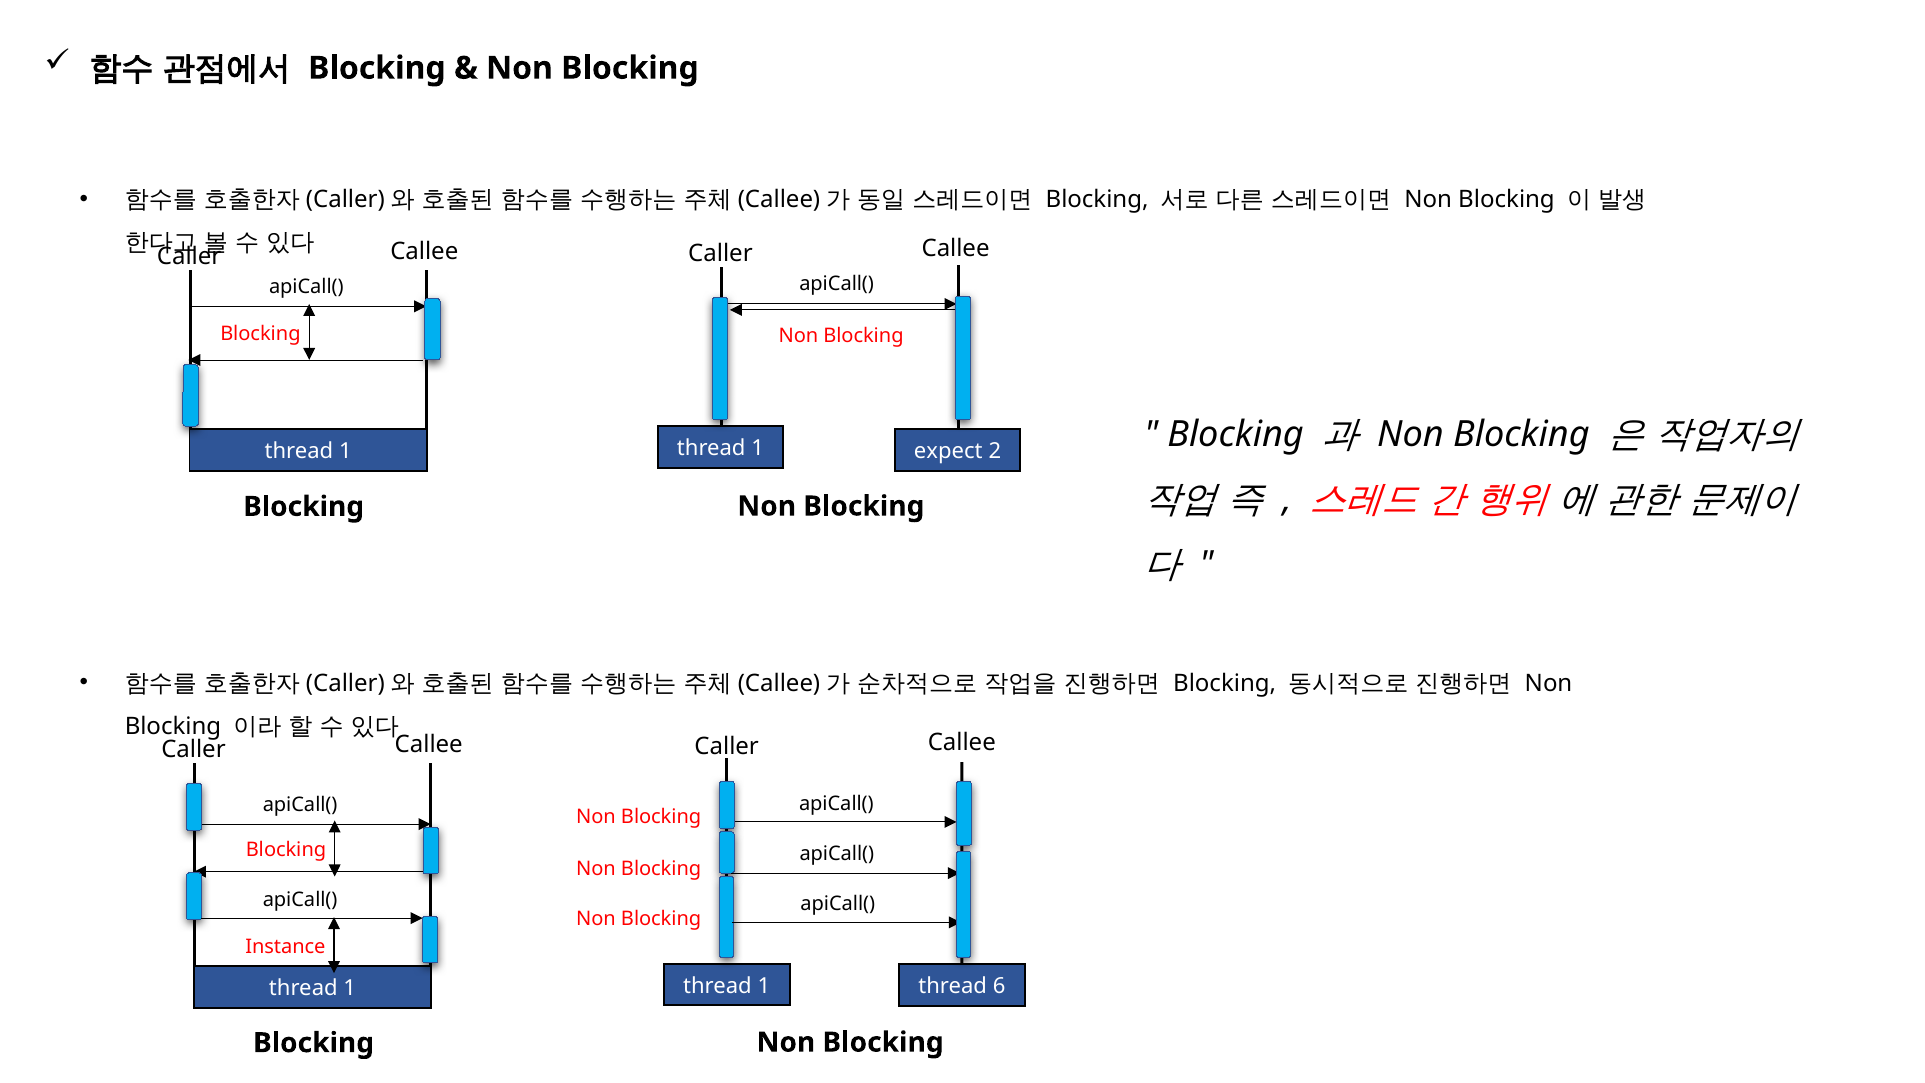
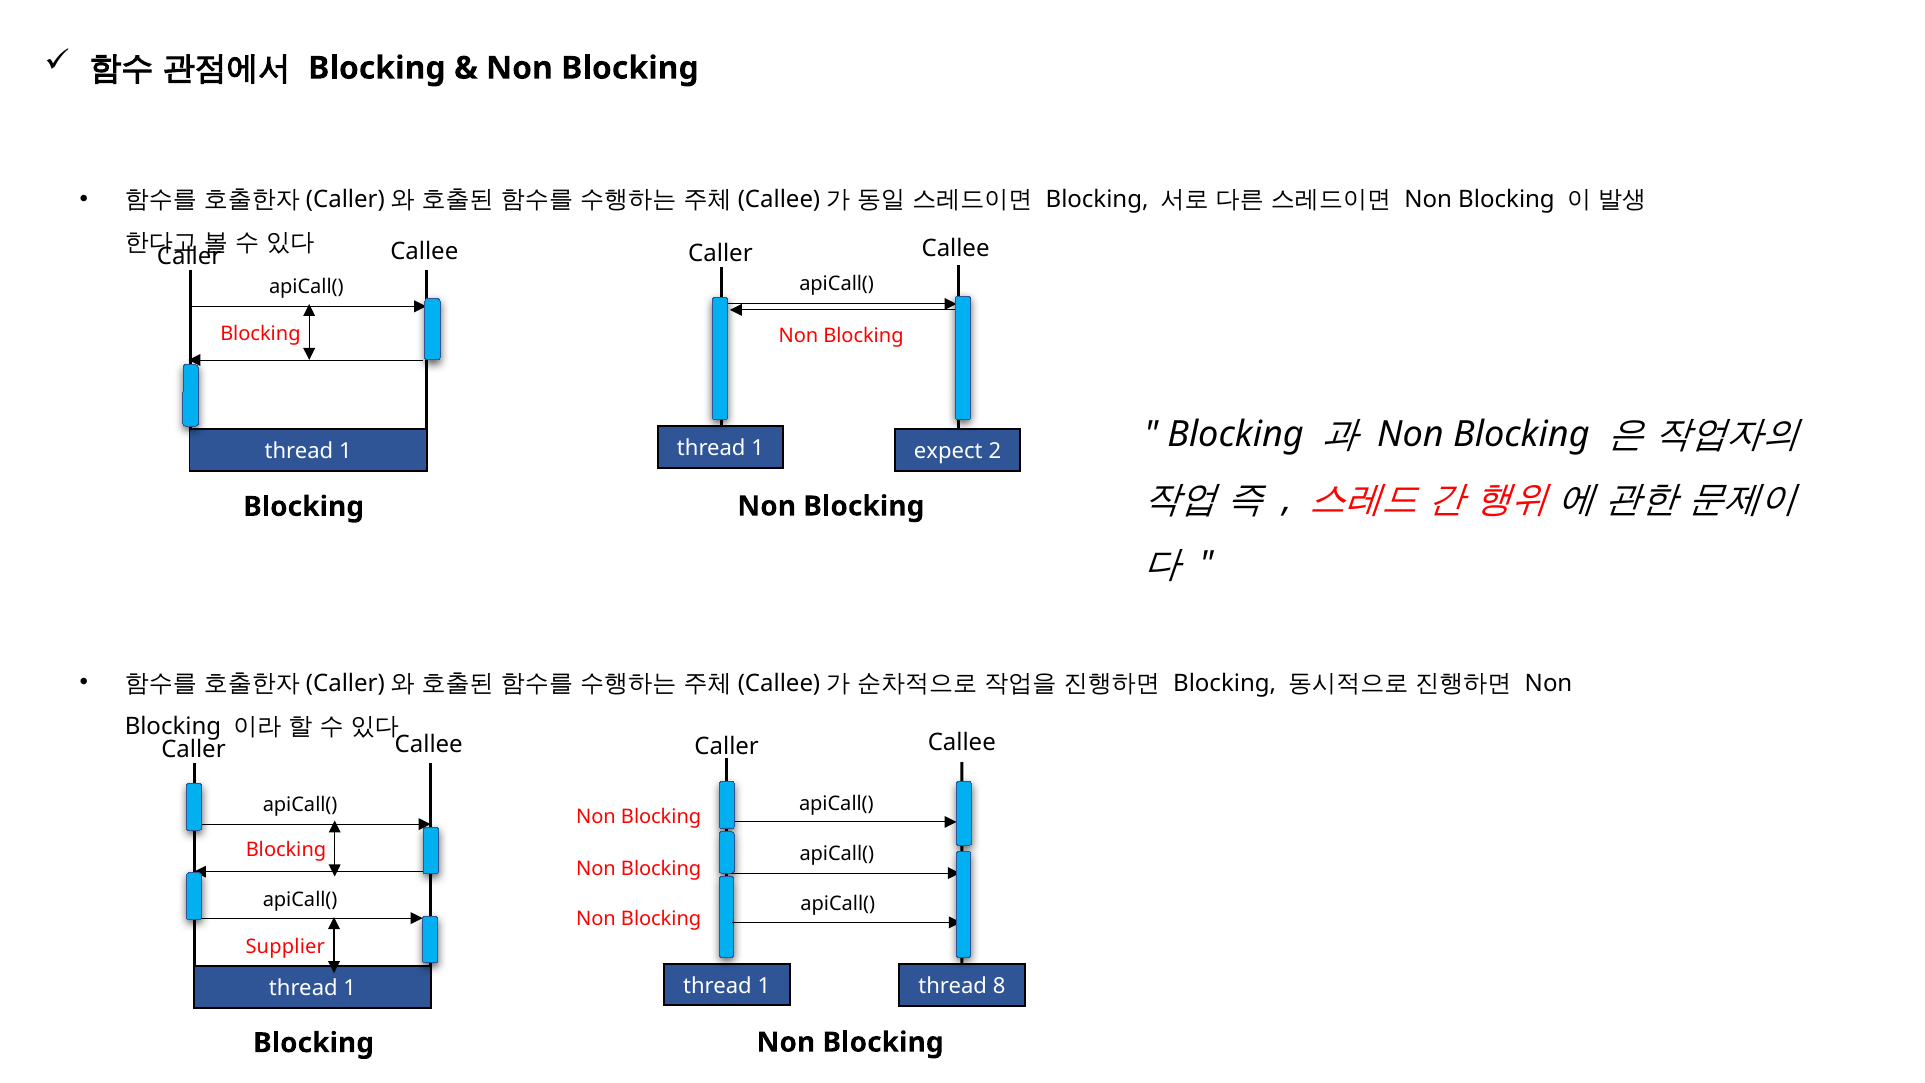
Instance: Instance -> Supplier (285, 947)
6: 6 -> 8 (999, 986)
